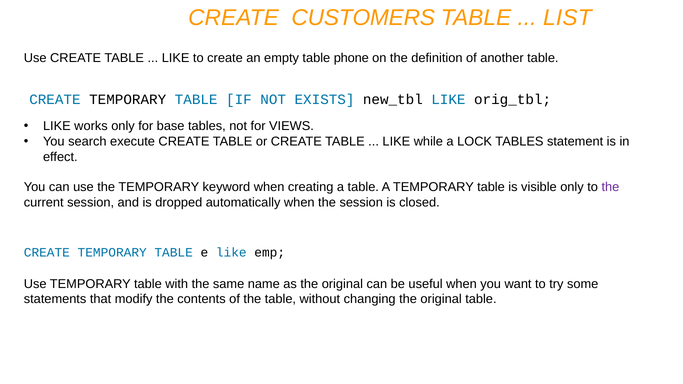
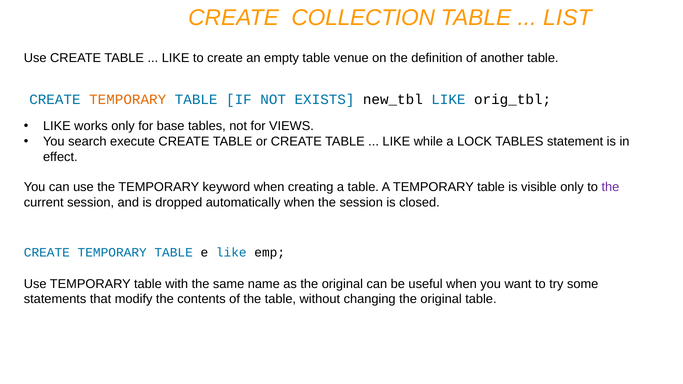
CUSTOMERS: CUSTOMERS -> COLLECTION (363, 18)
phone: phone -> venue (351, 58)
TEMPORARY colour: black -> orange (128, 100)
